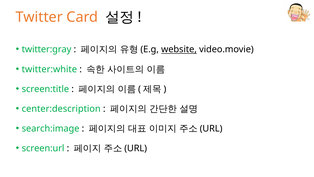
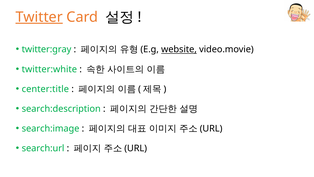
Twitter underline: none -> present (39, 17)
screen:title: screen:title -> center:title (45, 89)
center:description: center:description -> search:description (61, 109)
screen:url: screen:url -> search:url (43, 148)
